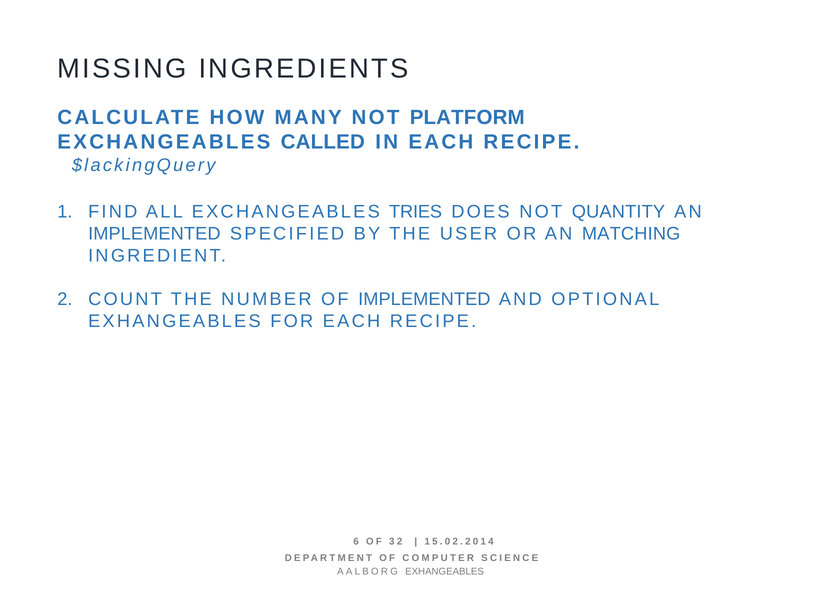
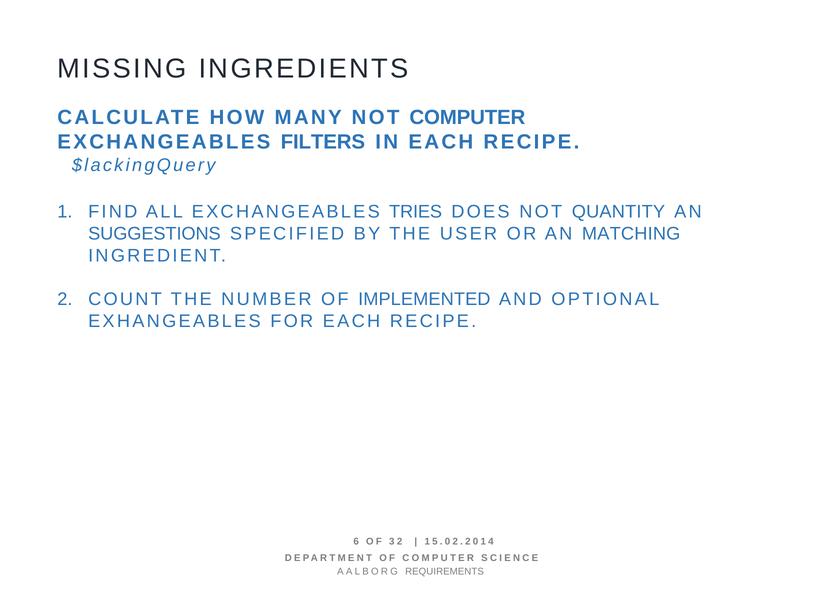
NOT PLATFORM: PLATFORM -> COMPUTER (467, 117)
CALLED: CALLED -> FILTERS (323, 142)
IMPLEMENTED: IMPLEMENTED -> SUGGESTIONS (154, 234)
AALBORG EXHANGEABLES: EXHANGEABLES -> REQUIREMENTS (445, 571)
